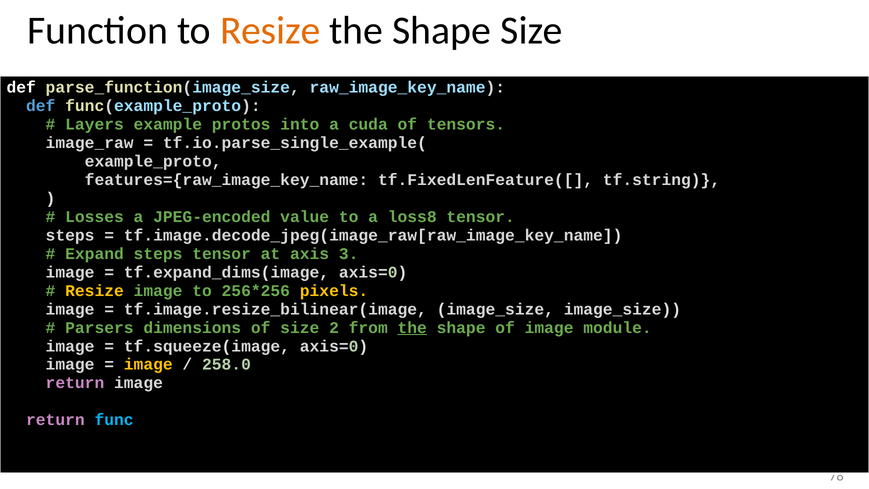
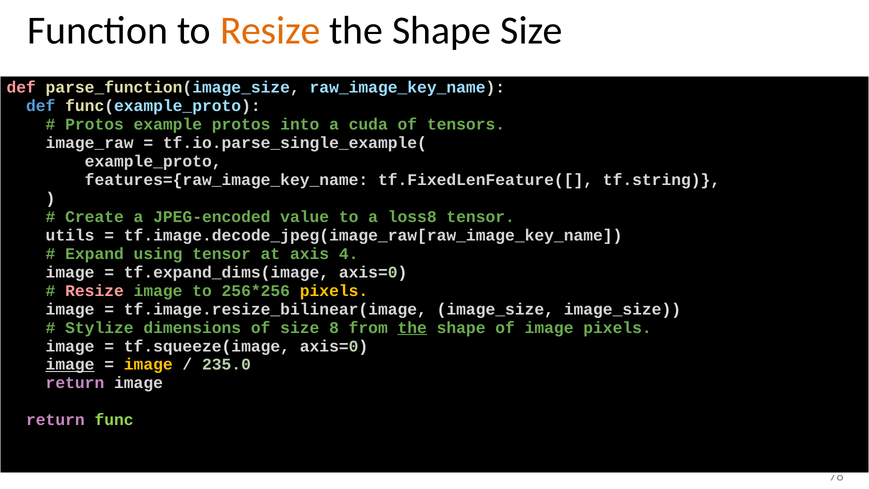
def colour: white -> pink (21, 87)
Layers: Layers -> Protos (95, 124)
Losses: Losses -> Create (95, 217)
steps: steps -> utils (70, 235)
Expand steps: steps -> using (158, 254)
3: 3 -> 4 (349, 254)
Resize colour: yellow -> pink (95, 291)
Parsers: Parsers -> Stylize (99, 328)
2: 2 -> 8 (334, 328)
image module: module -> pixels (618, 328)
image underline: none -> present (70, 364)
258.0: 258.0 -> 235.0 (226, 364)
func colour: light blue -> light green (114, 420)
